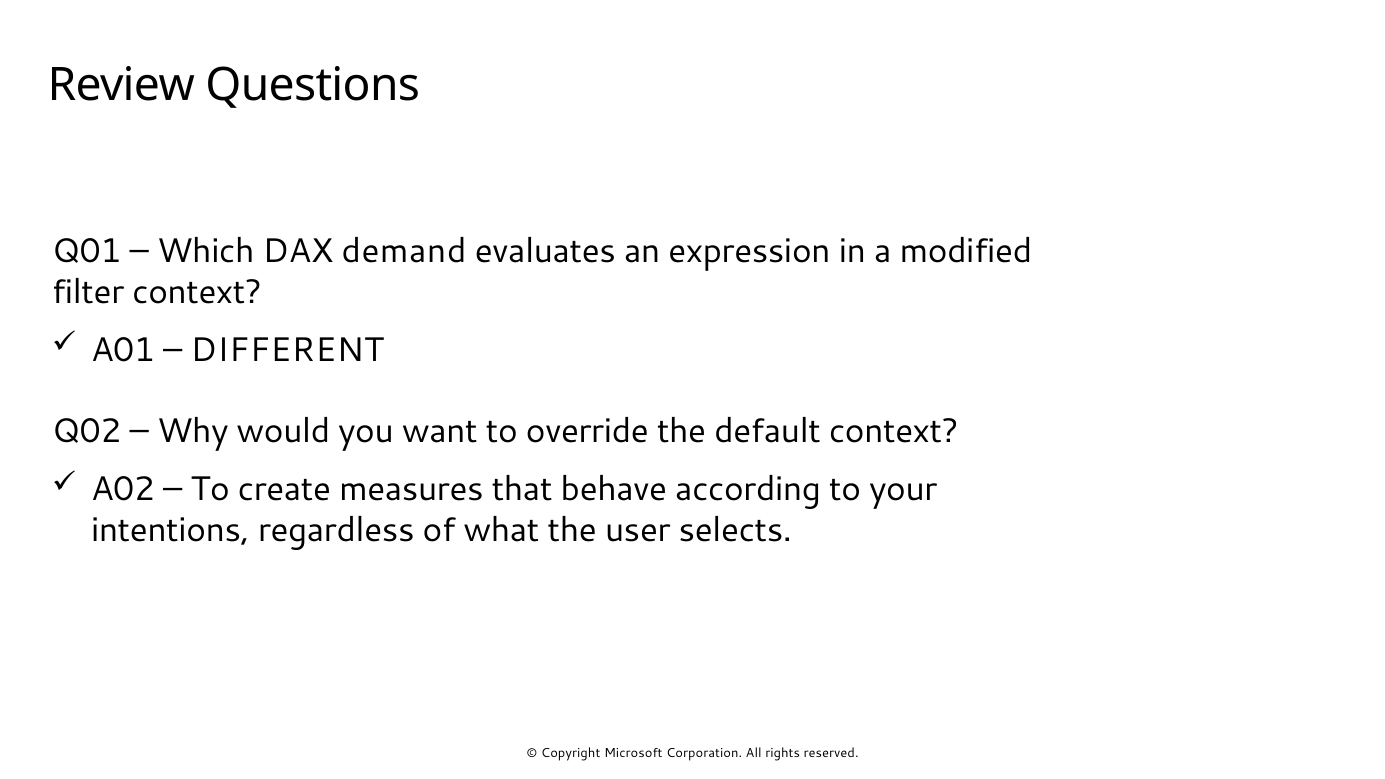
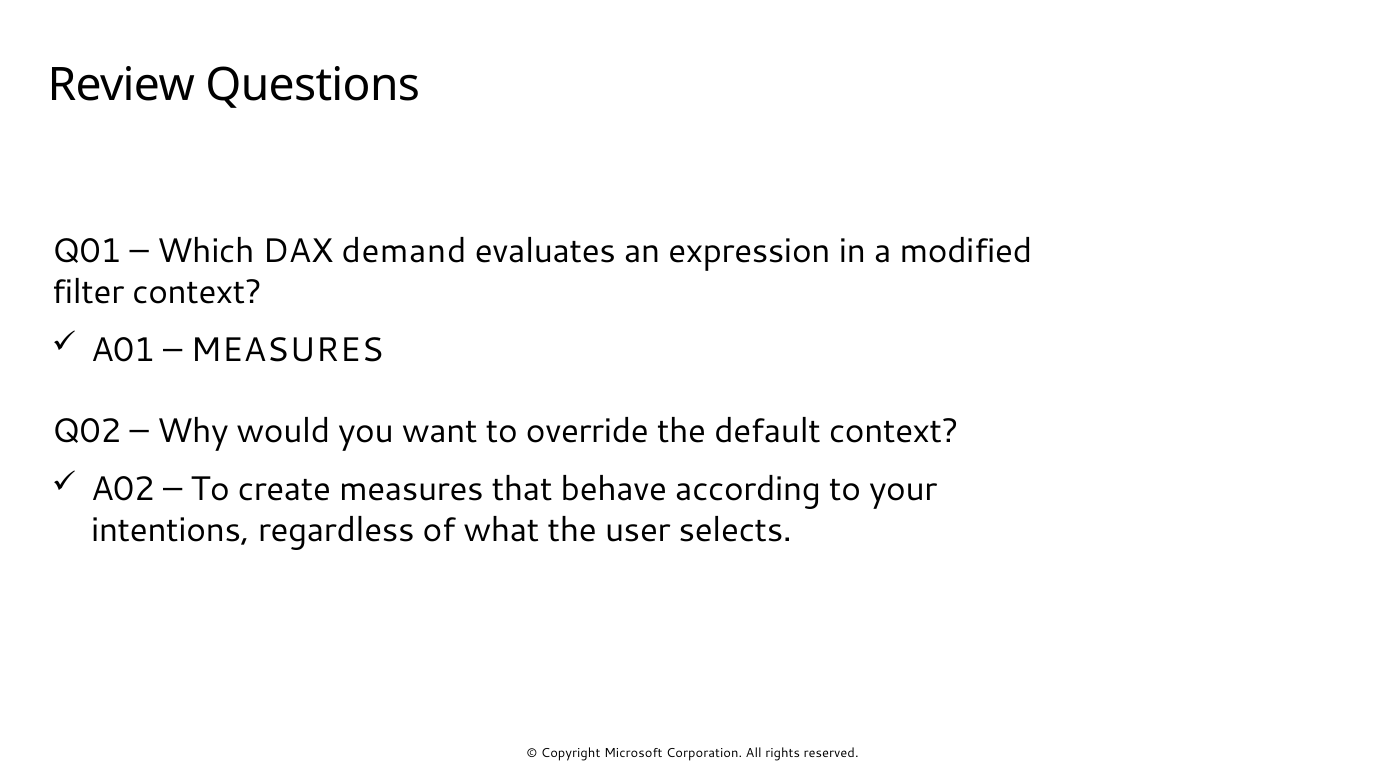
DIFFERENT: DIFFERENT -> MEASURES (287, 350)
